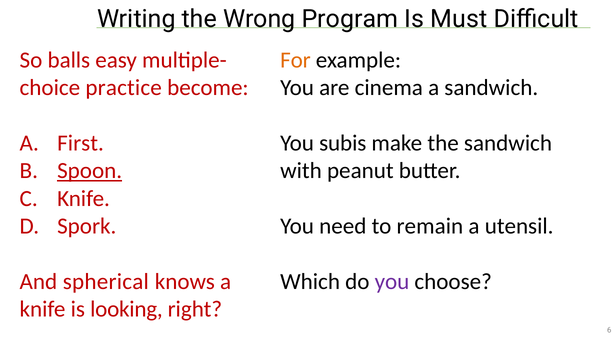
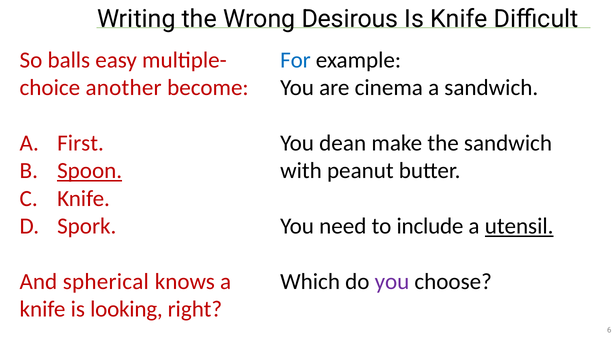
Program: Program -> Desirous (350, 19)
Is Must: Must -> Knife (459, 19)
For colour: orange -> blue (295, 60)
practice: practice -> another (124, 88)
subis: subis -> dean (343, 143)
remain: remain -> include (430, 227)
utensil underline: none -> present (519, 227)
